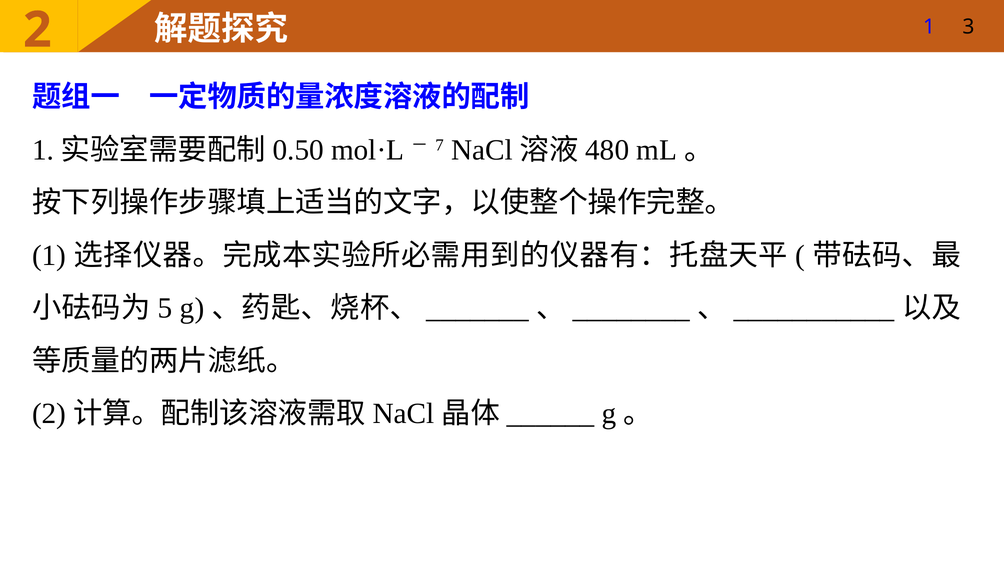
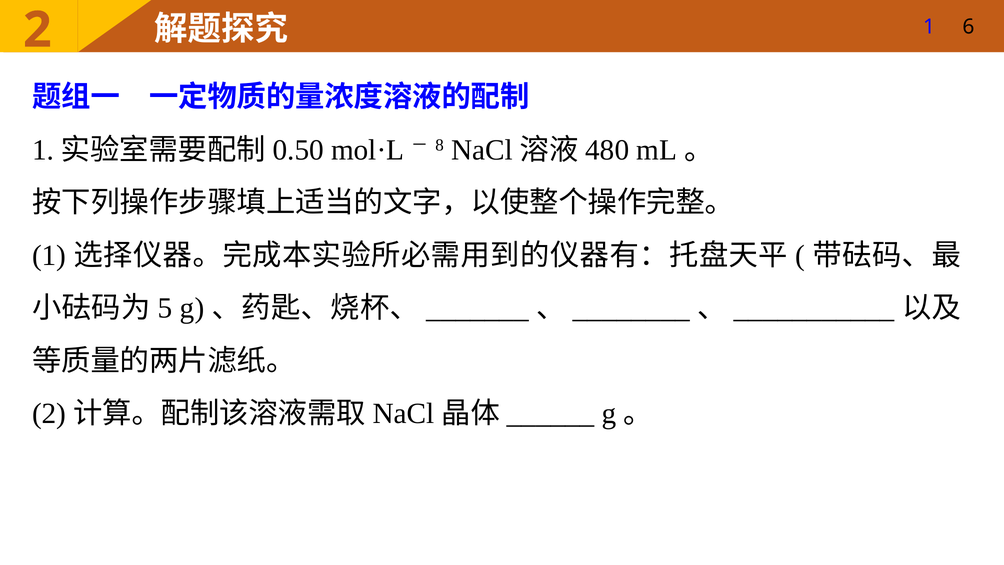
3: 3 -> 6 (968, 27)
7: 7 -> 8 (440, 145)
